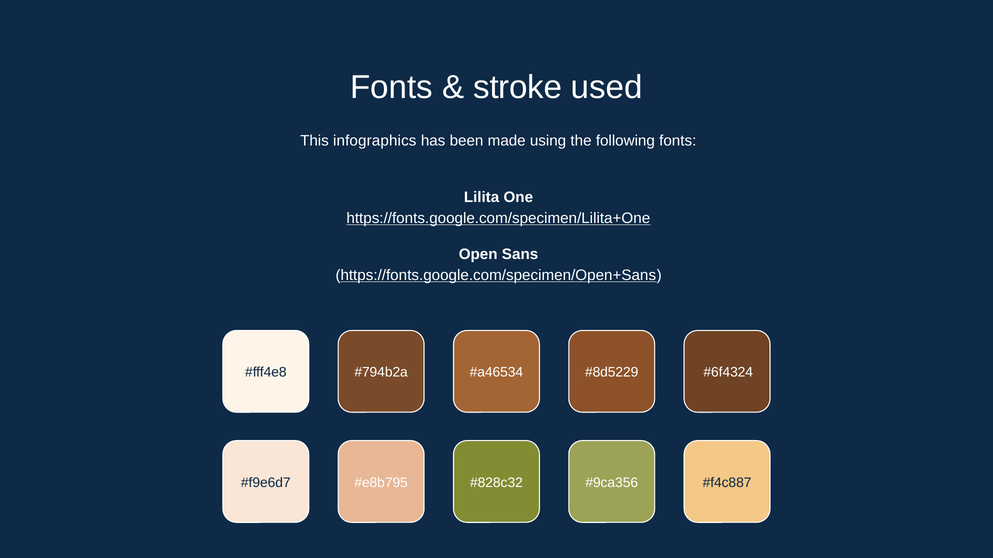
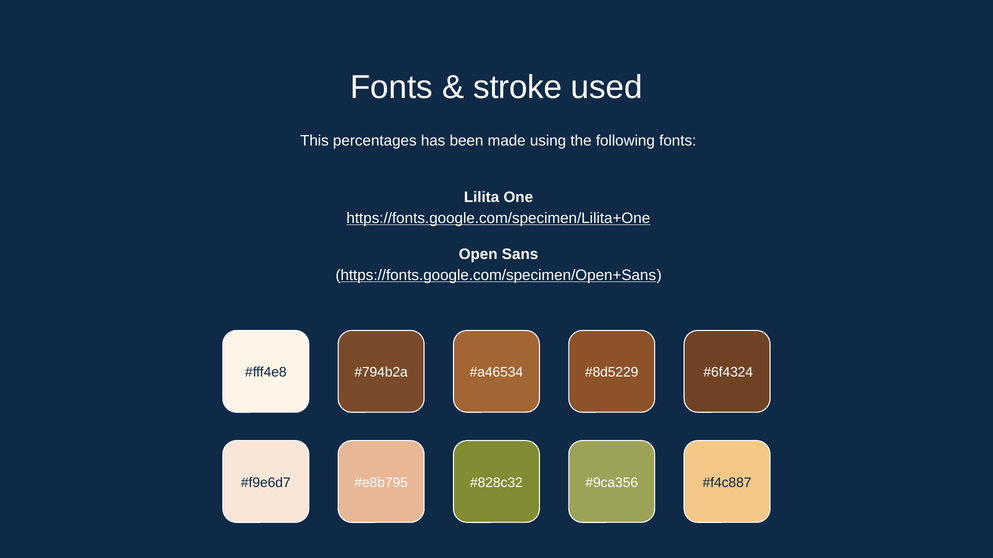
infographics: infographics -> percentages (375, 141)
